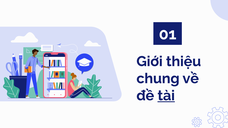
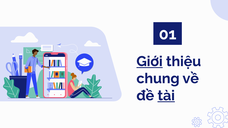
Giới underline: none -> present (150, 62)
